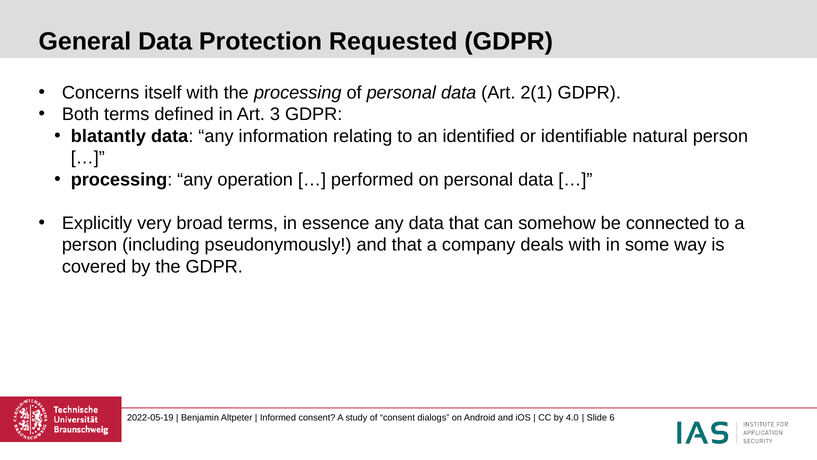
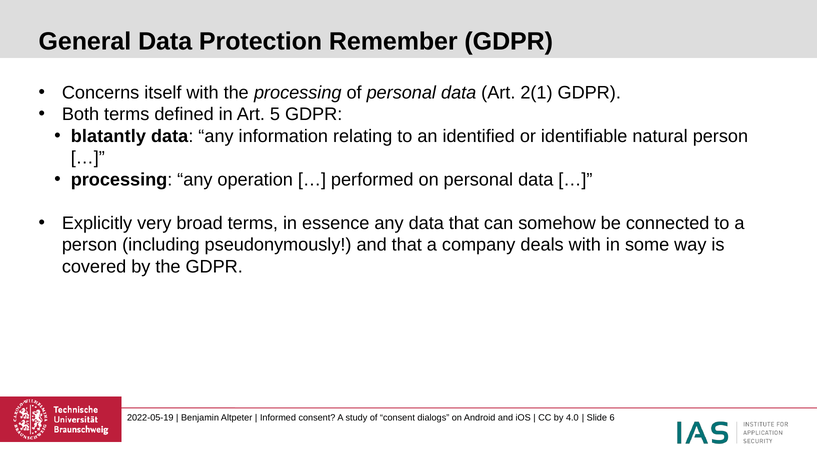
Requested: Requested -> Remember (393, 42)
3: 3 -> 5 (275, 114)
